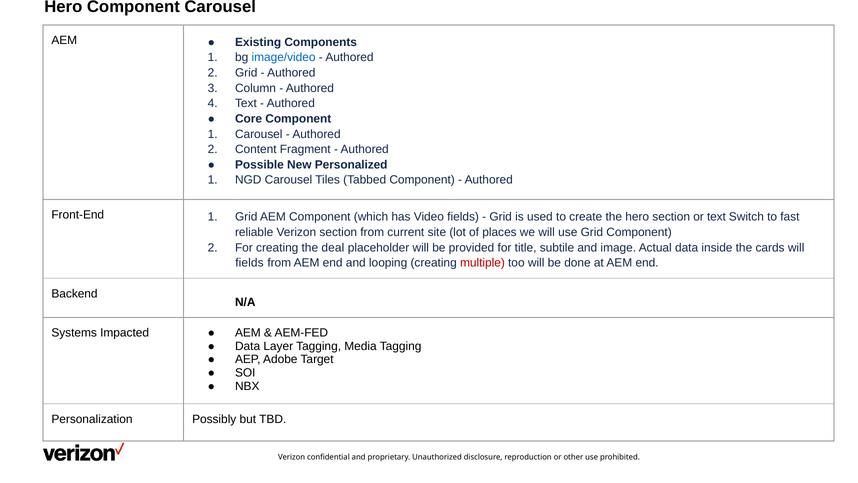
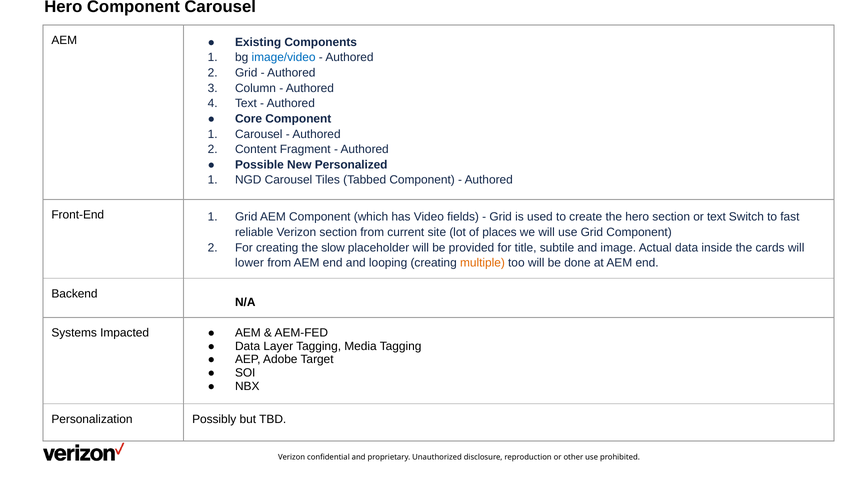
deal: deal -> slow (333, 247)
fields: fields -> lower (249, 263)
multiple colour: red -> orange (482, 263)
